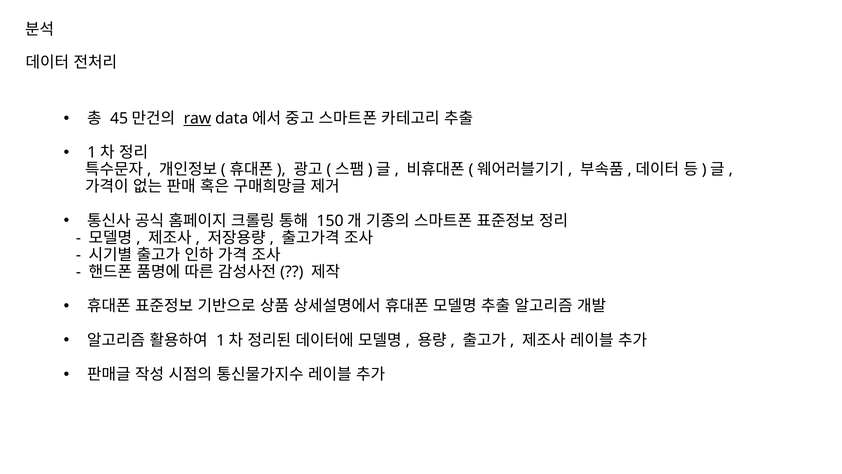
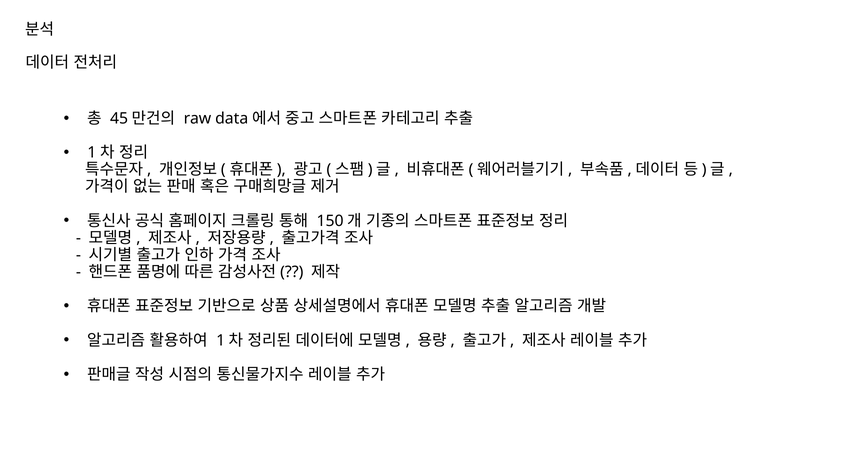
raw underline: present -> none (197, 118)
